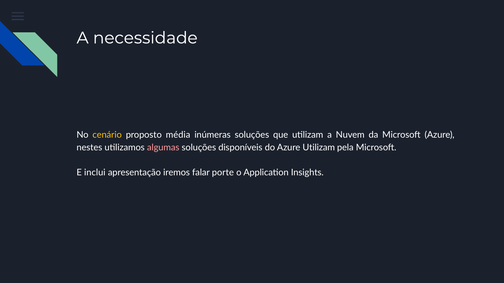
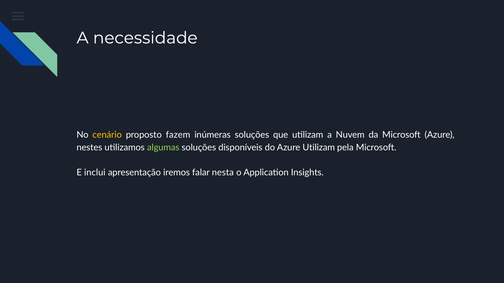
média: média -> fazem (178, 135)
algumas colour: pink -> light green (163, 148)
porte: porte -> nesta (223, 173)
